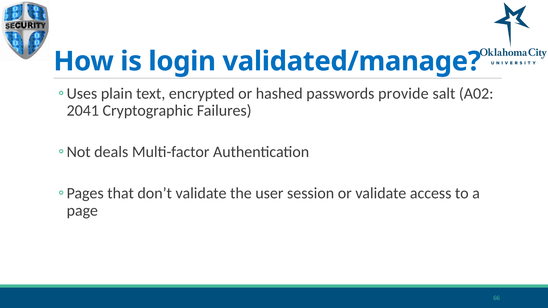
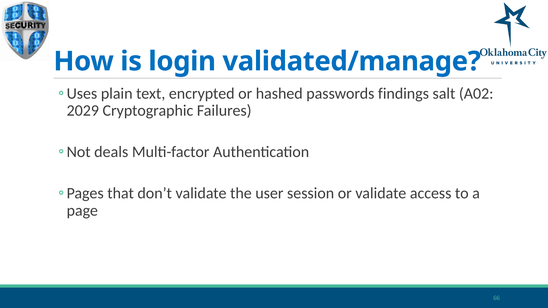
provide: provide -> findings (403, 94)
2041: 2041 -> 2029 (83, 111)
